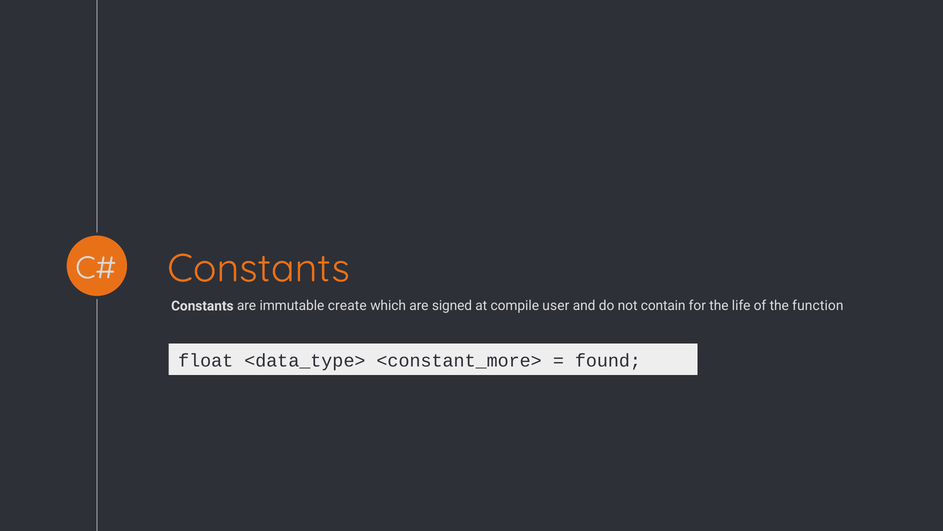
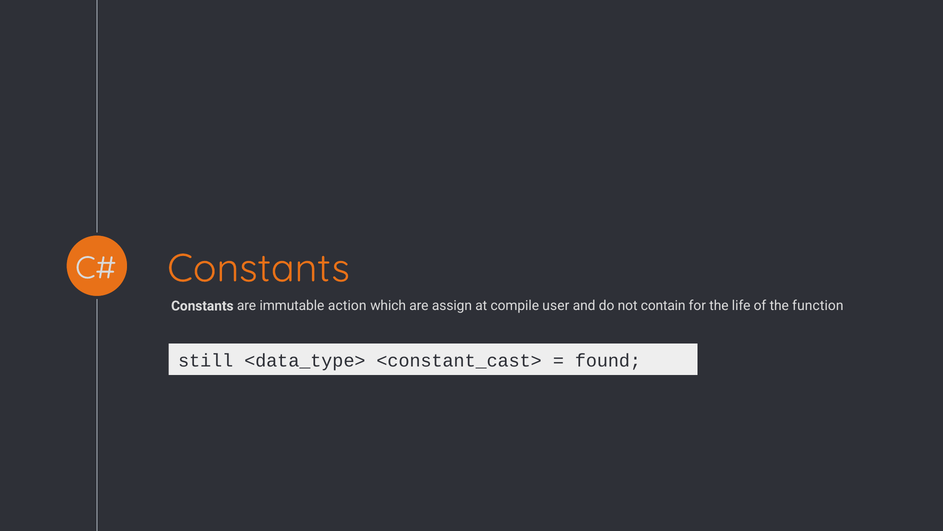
create: create -> action (347, 306)
signed: signed -> assign (452, 306)
float: float -> still (206, 360)
<constant_more>: <constant_more> -> <constant_cast> (459, 360)
